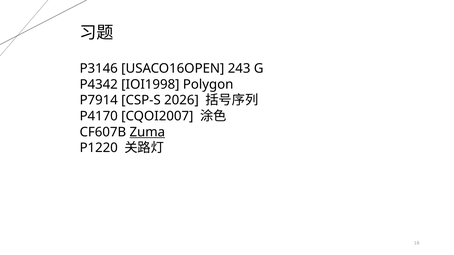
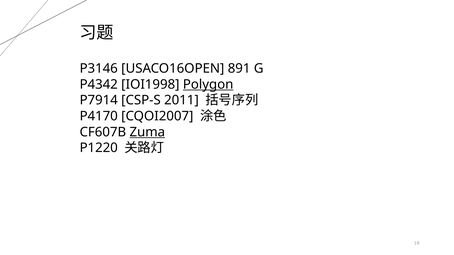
243: 243 -> 891 (239, 69)
Polygon underline: none -> present (208, 85)
2026: 2026 -> 2011 (181, 100)
